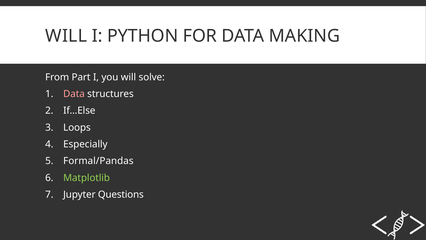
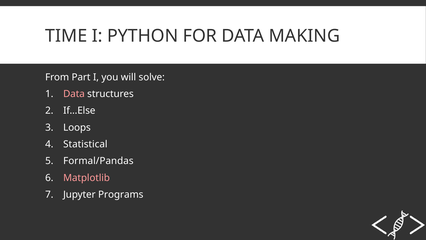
WILL: WILL -> TIME (66, 36)
Especially: Especially -> Statistical (85, 144)
Matplotlib colour: light green -> pink (87, 178)
Questions: Questions -> Programs (121, 194)
